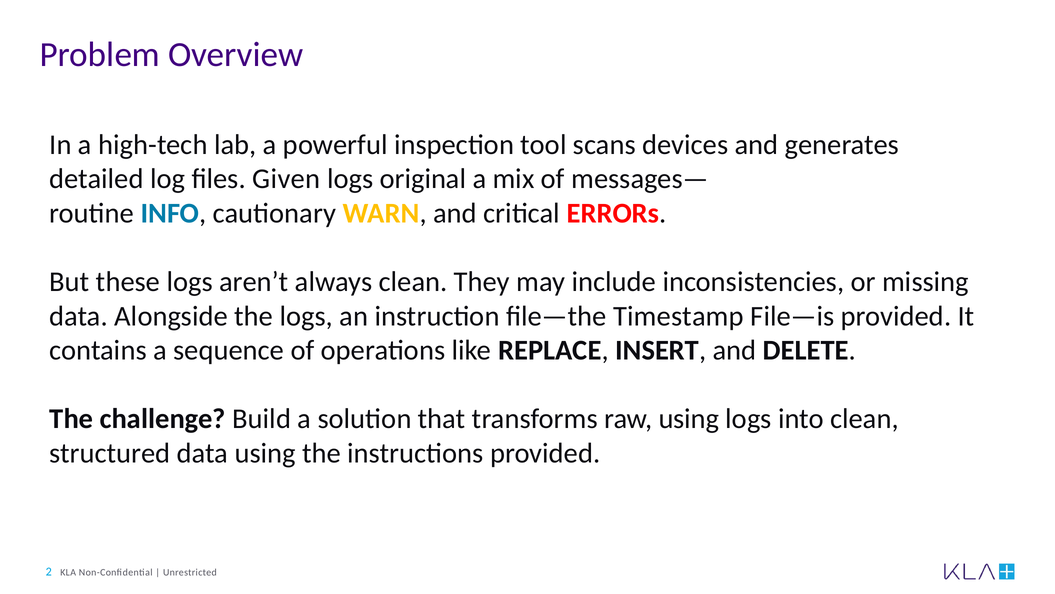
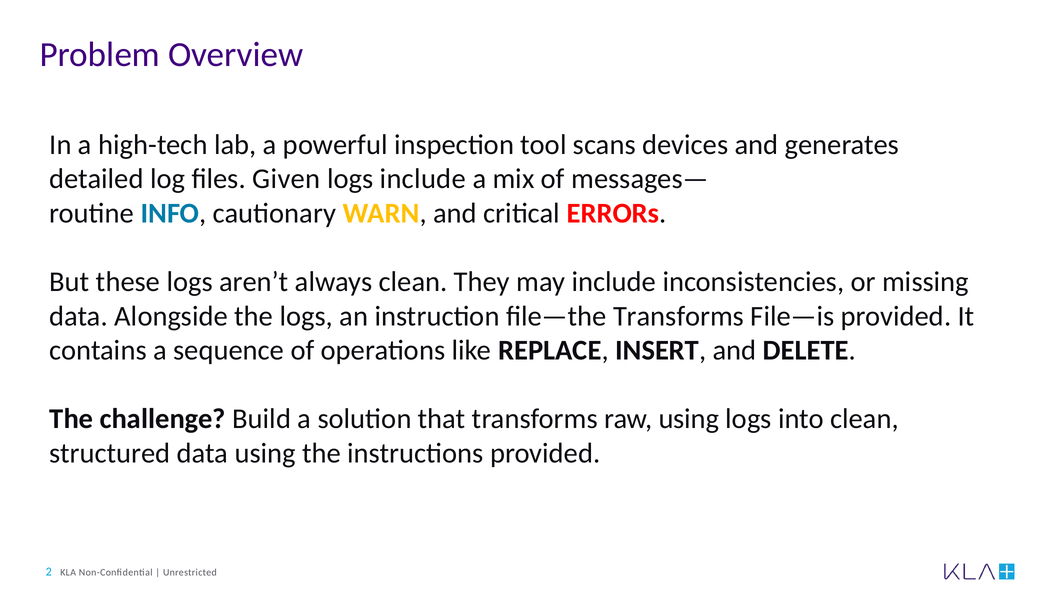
logs original: original -> include (423, 179)
file—the Timestamp: Timestamp -> Transforms (679, 316)
